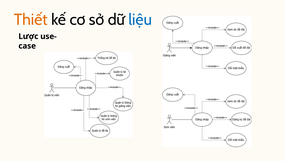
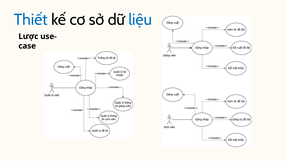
Thiết colour: orange -> blue (31, 20)
